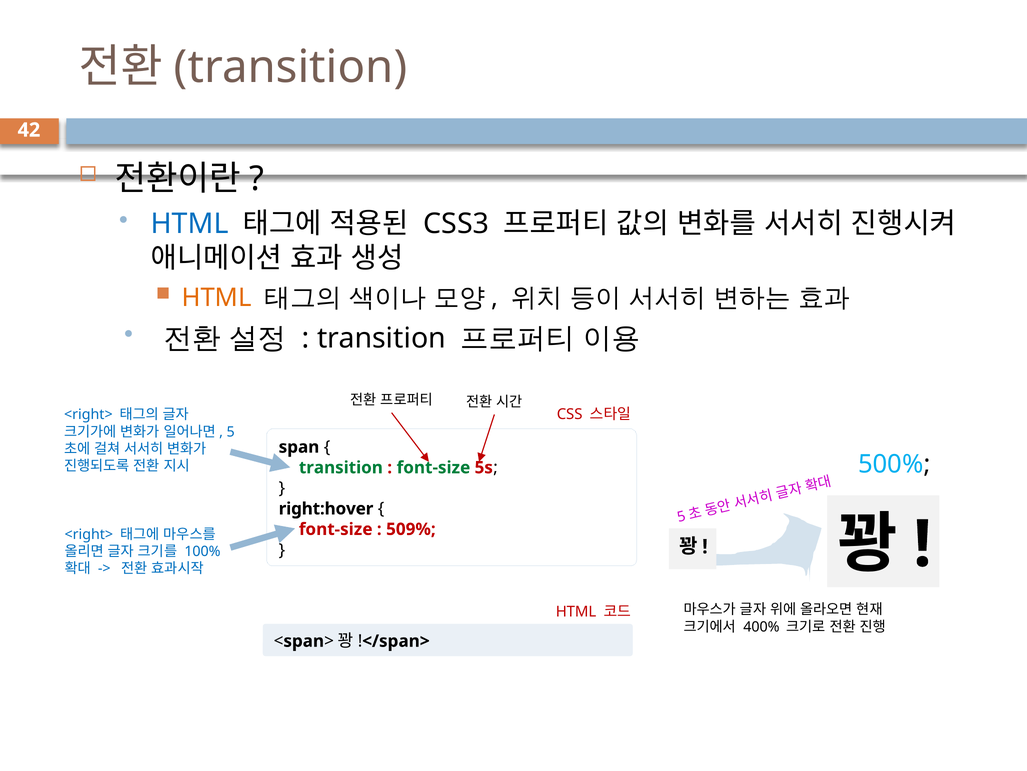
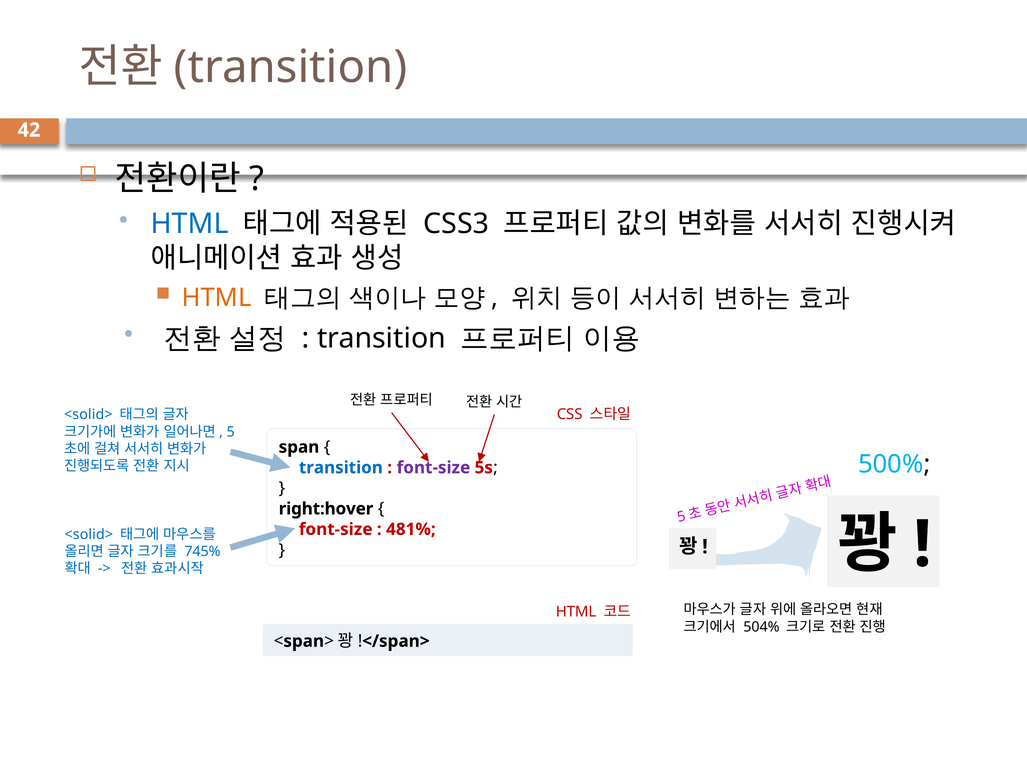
<right>: <right> -> <solid> (88, 414)
transition colour: green -> blue (341, 467)
font-size colour: green -> purple (433, 467)
509%: 509% -> 481% (411, 529)
<right>: <right> -> <solid> (89, 534)
100%: 100% -> 745% (202, 551)
400%: 400% -> 504% (761, 626)
